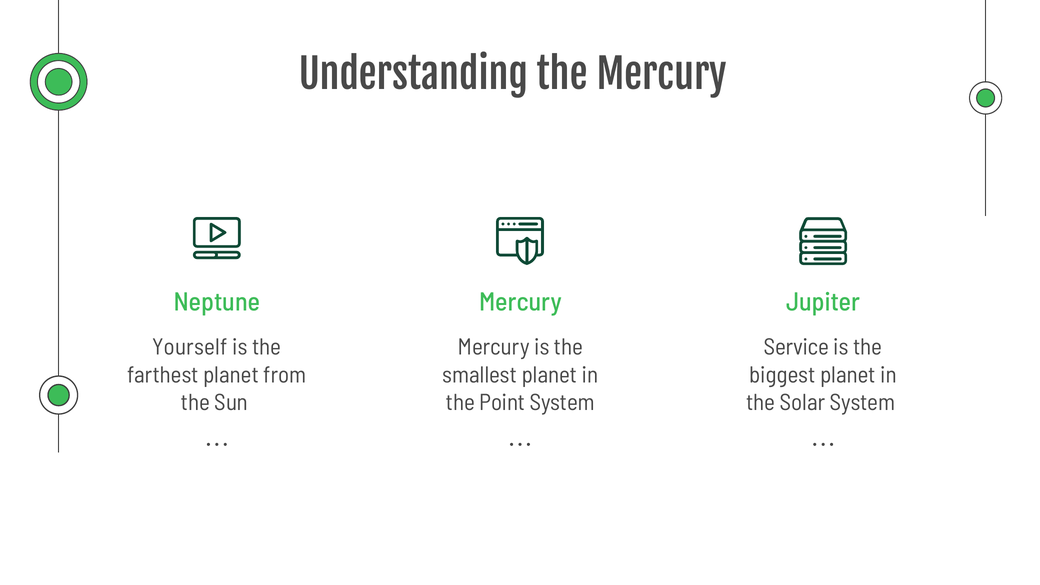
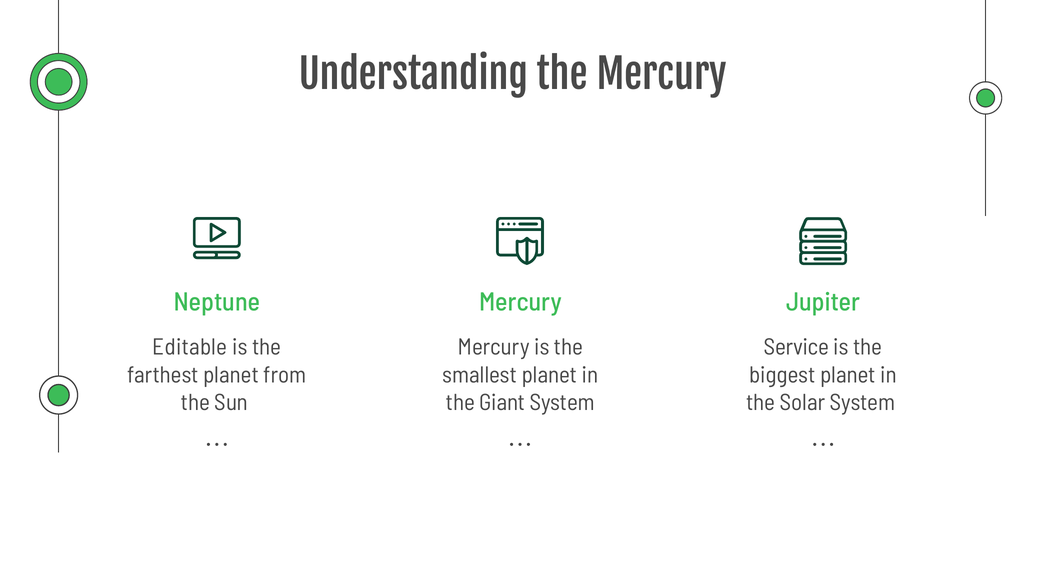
Yourself: Yourself -> Editable (190, 347)
Point: Point -> Giant (502, 403)
